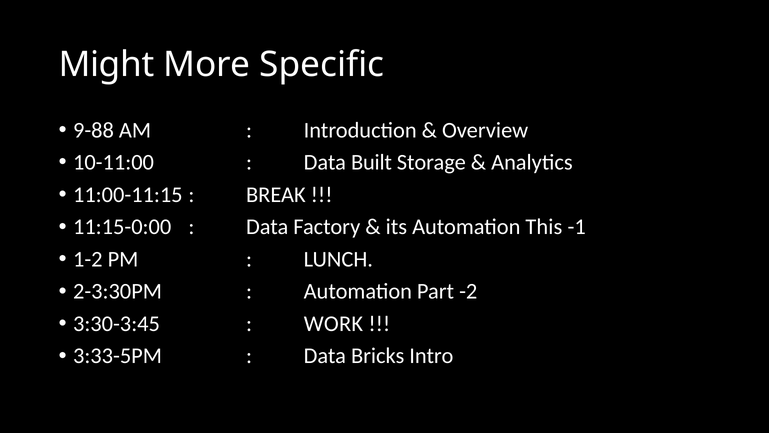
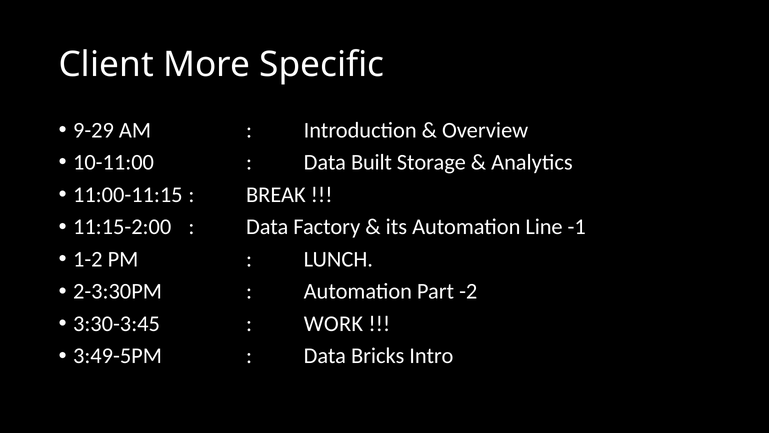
Might: Might -> Client (106, 65)
9-88: 9-88 -> 9-29 (93, 130)
11:15-0:00: 11:15-0:00 -> 11:15-2:00 (122, 227)
This: This -> Line (544, 227)
3:33-5PM: 3:33-5PM -> 3:49-5PM (118, 356)
